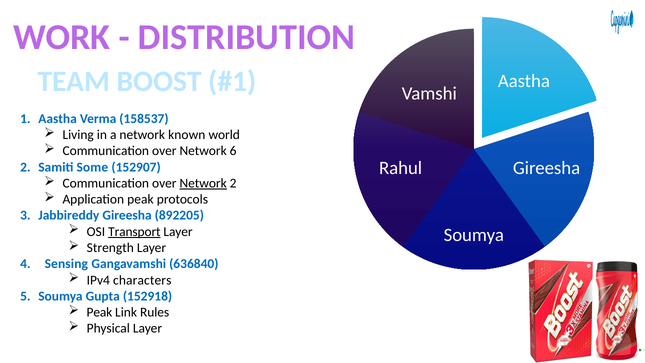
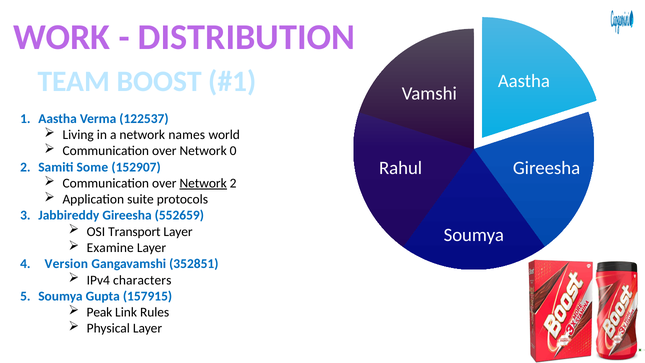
158537: 158537 -> 122537 (144, 119)
known: known -> names (187, 135)
6: 6 -> 0 (233, 151)
Application peak: peak -> suite (140, 199)
892205: 892205 -> 552659 (179, 215)
Transport underline: present -> none (134, 232)
Strength: Strength -> Examine (110, 248)
Sensing: Sensing -> Version (66, 264)
636840: 636840 -> 352851 (194, 264)
152918: 152918 -> 157915 (148, 296)
